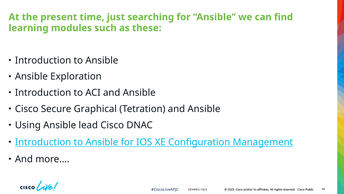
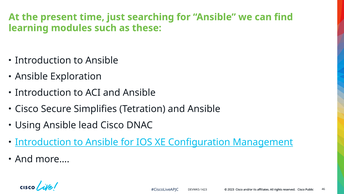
Graphical: Graphical -> Simplifies (95, 109)
